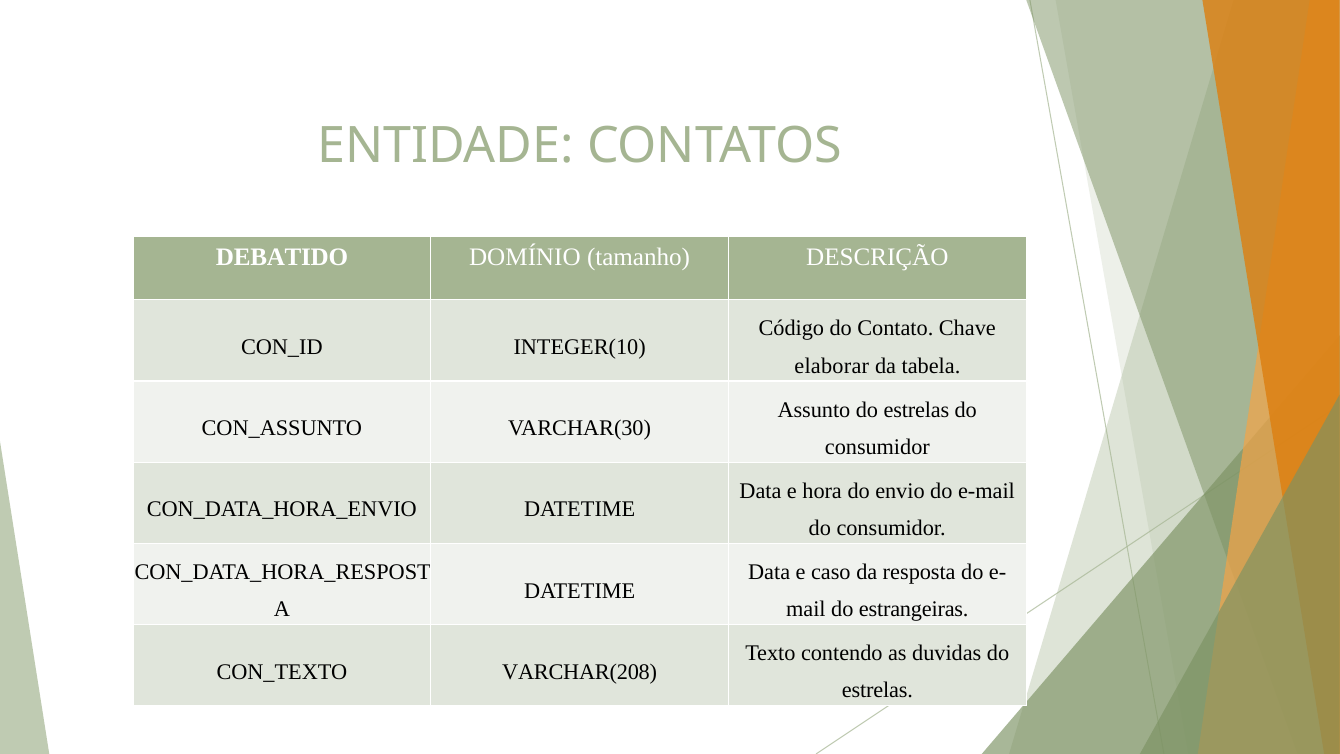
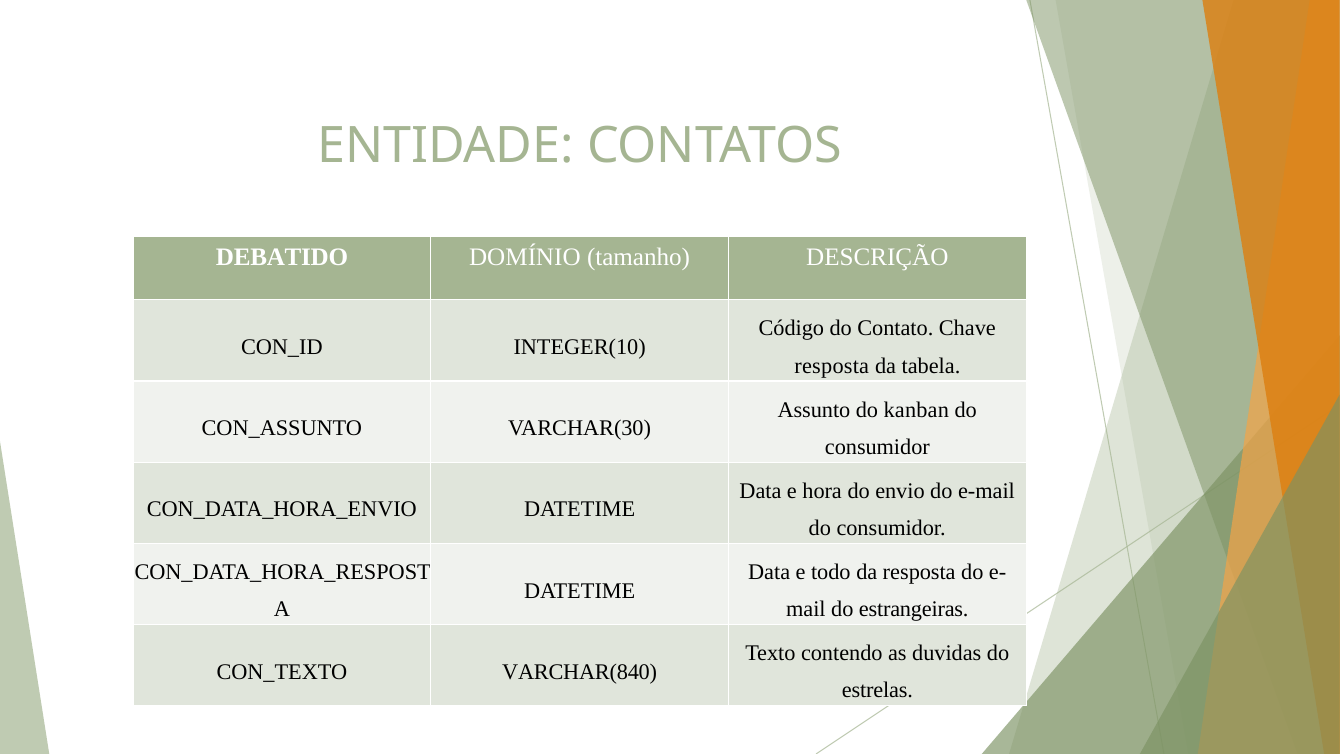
elaborar: elaborar -> resposta (832, 366)
Assunto do estrelas: estrelas -> kanban (916, 410)
caso: caso -> todo (831, 572)
VARCHAR(208: VARCHAR(208 -> VARCHAR(840 (580, 672)
